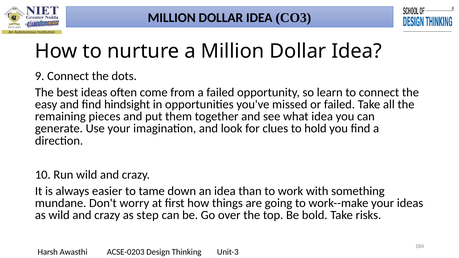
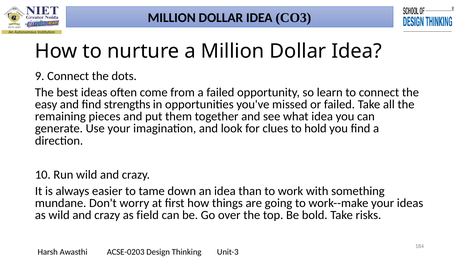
hindsight: hindsight -> strengths (127, 104)
step: step -> field (148, 215)
